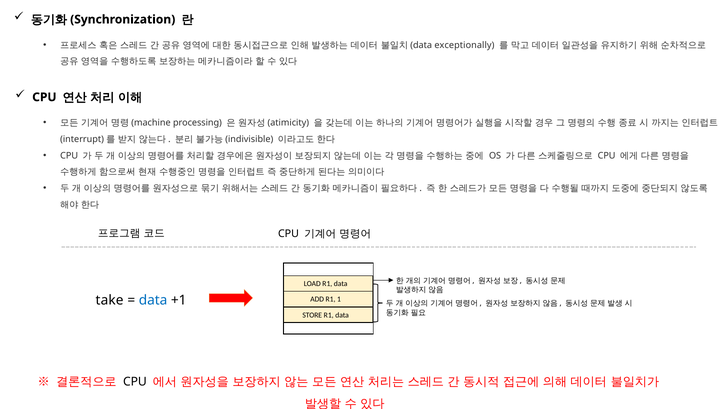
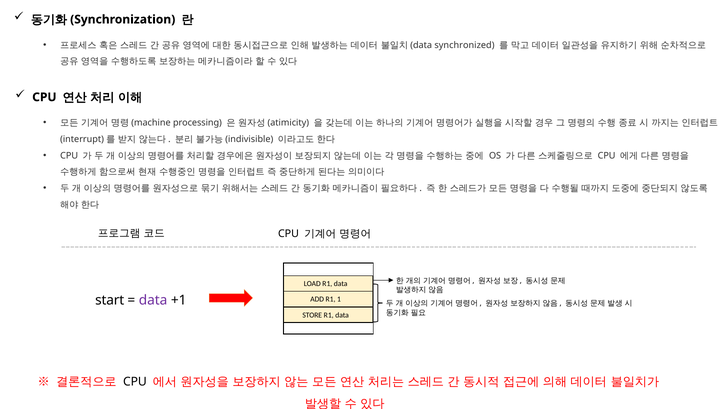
exceptionally: exceptionally -> synchronized (464, 45)
take: take -> start (110, 300)
data colour: blue -> purple (153, 300)
